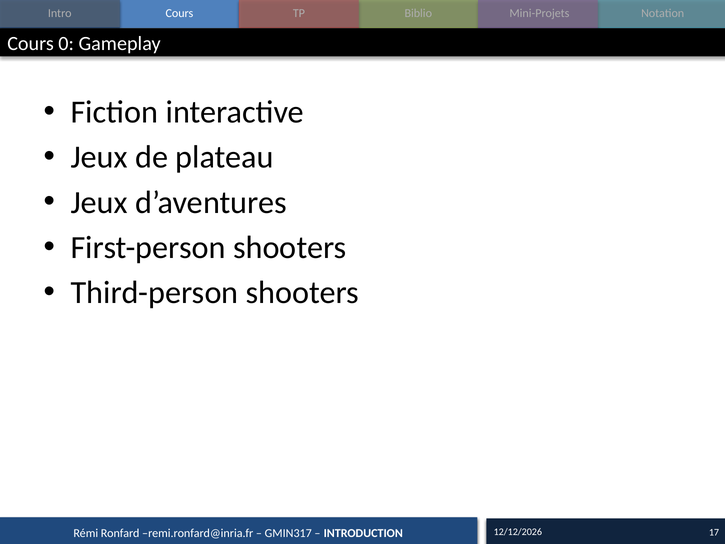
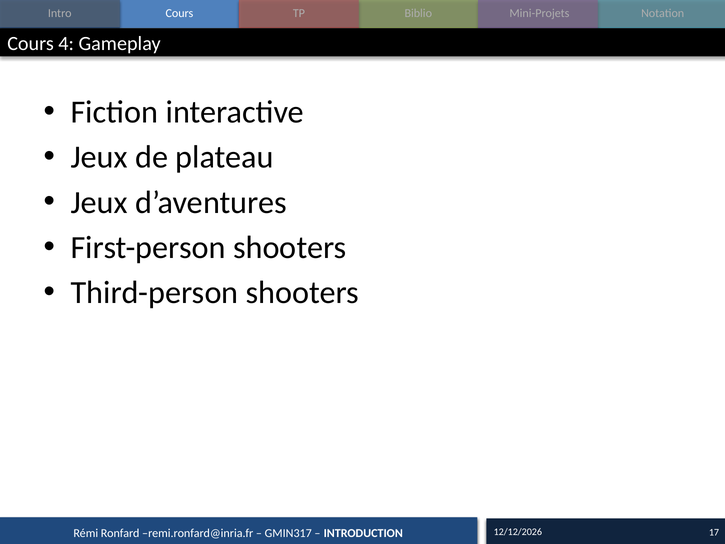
0: 0 -> 4 (66, 44)
